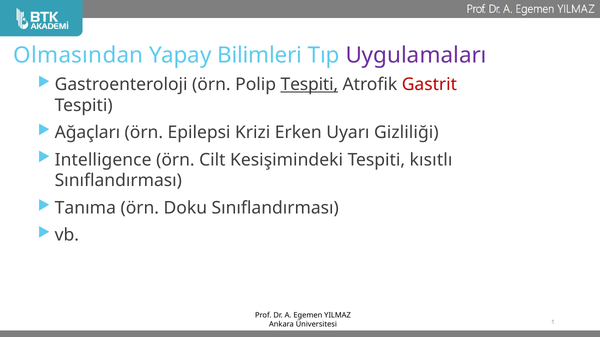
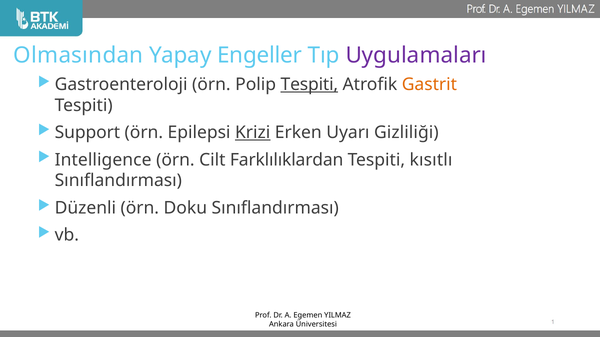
Bilimleri: Bilimleri -> Engeller (260, 56)
Gastrit colour: red -> orange (429, 85)
Ağaçları: Ağaçları -> Support (87, 133)
Krizi underline: none -> present (253, 133)
Kesişimindeki: Kesişimindeki -> Farklılıklardan (287, 160)
Tanıma: Tanıma -> Düzenli (85, 208)
